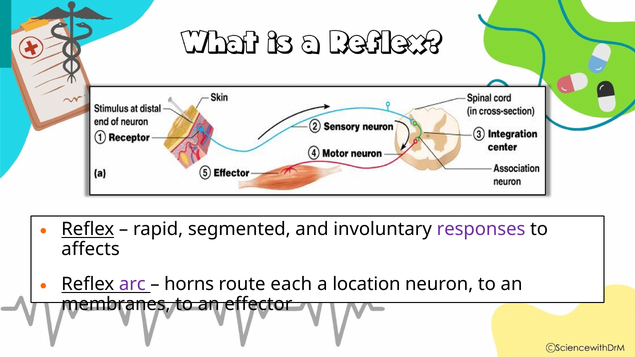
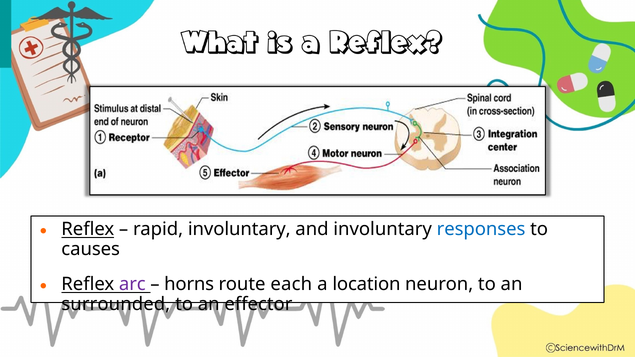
rapid segmented: segmented -> involuntary (239, 229)
responses colour: purple -> blue (481, 229)
affects: affects -> causes (91, 249)
membranes: membranes -> surrounded (116, 304)
